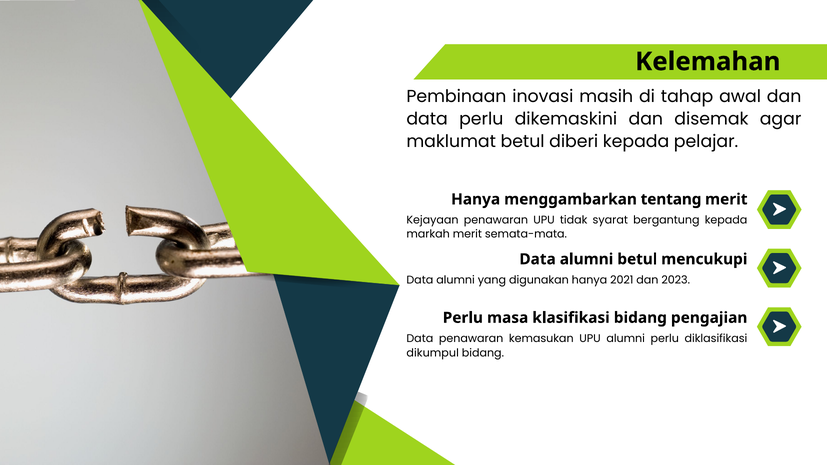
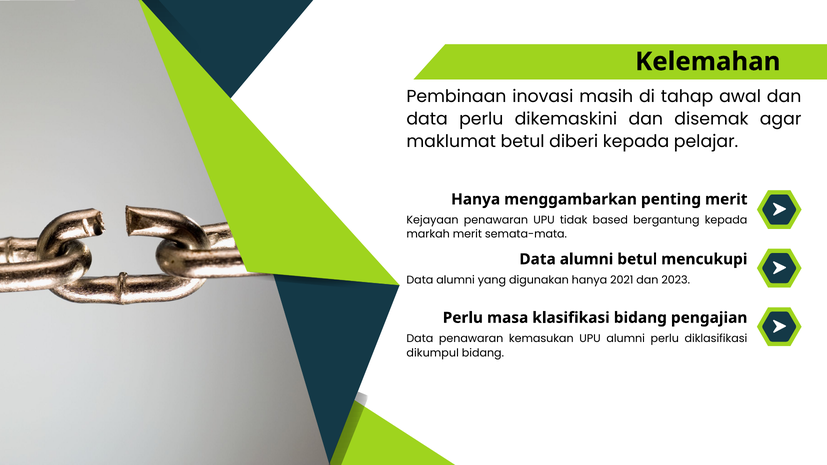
tentang: tentang -> penting (671, 199)
syarat: syarat -> based (610, 220)
